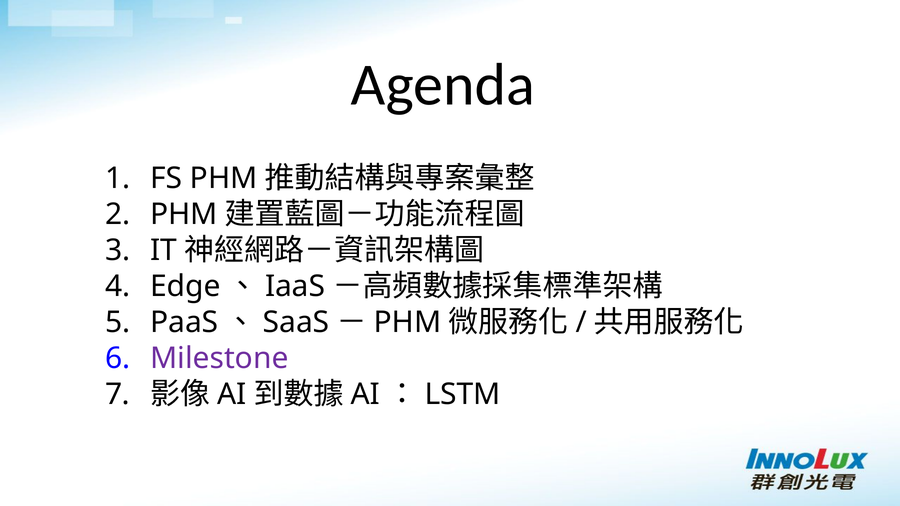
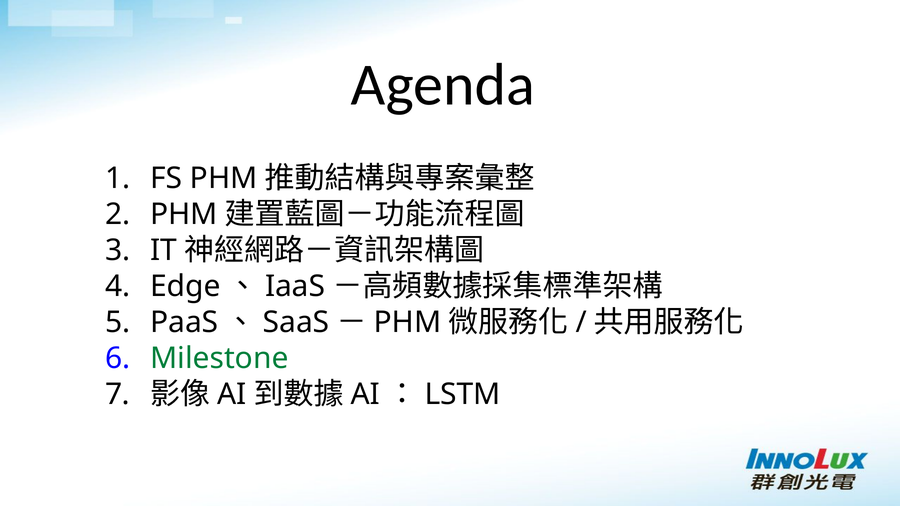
Milestone colour: purple -> green (219, 358)
